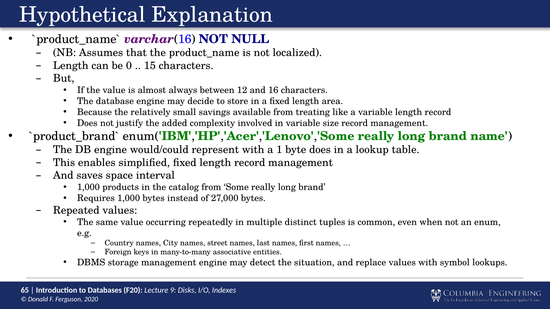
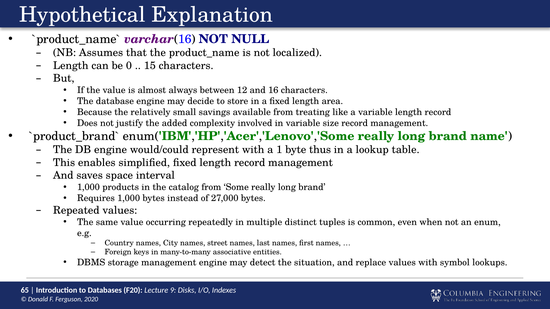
byte does: does -> thus (320, 150)
